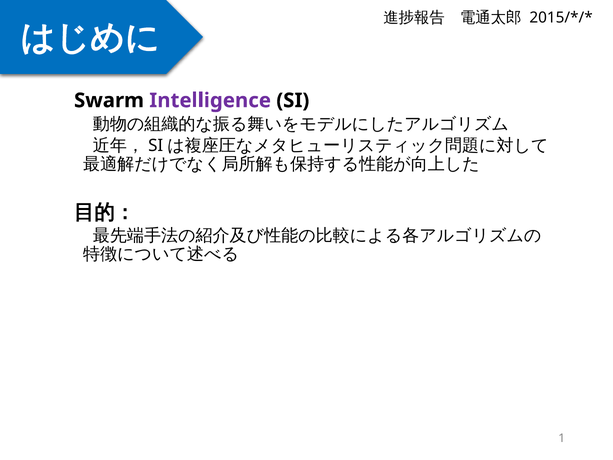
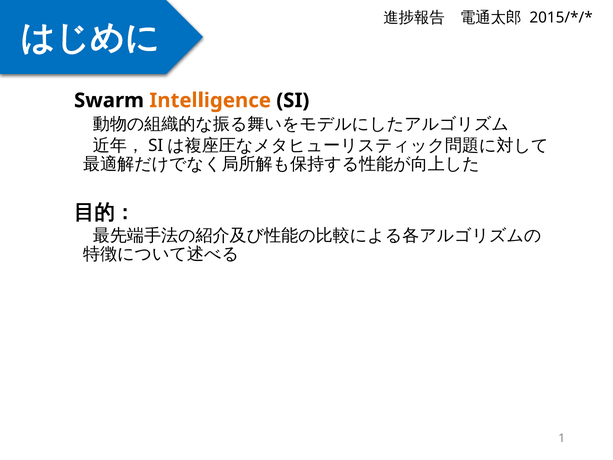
Intelligence colour: purple -> orange (210, 100)
